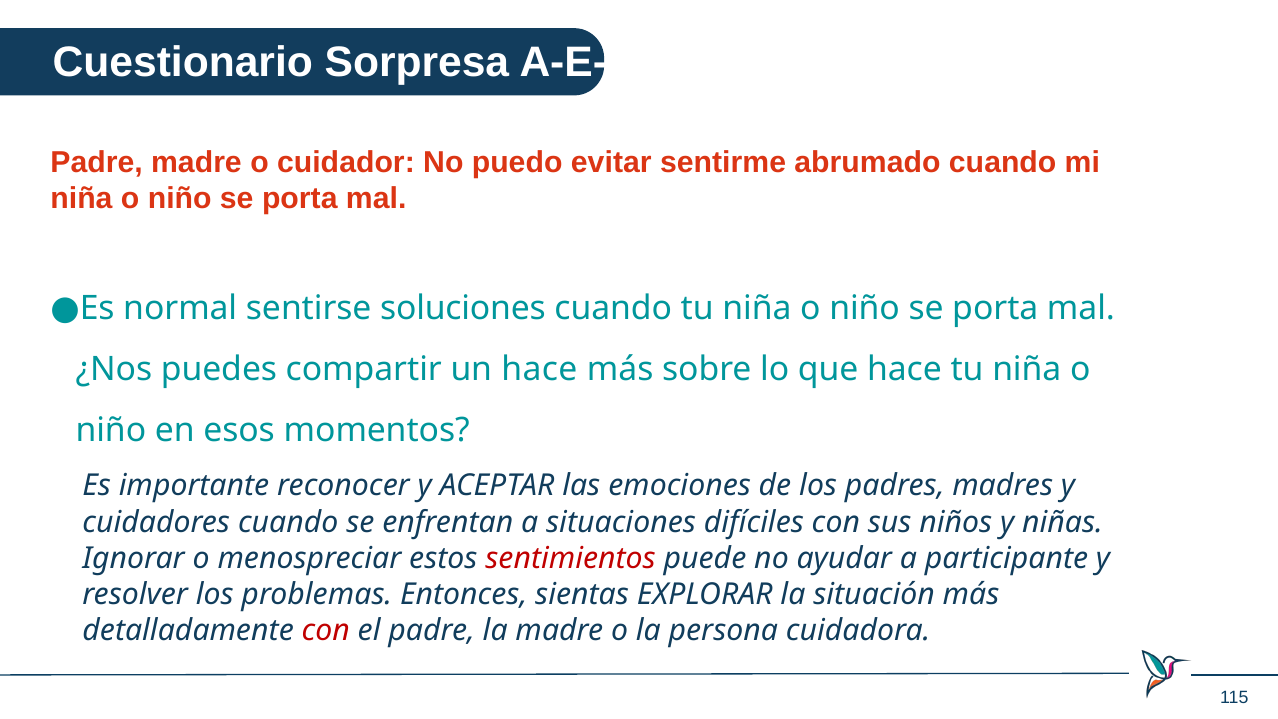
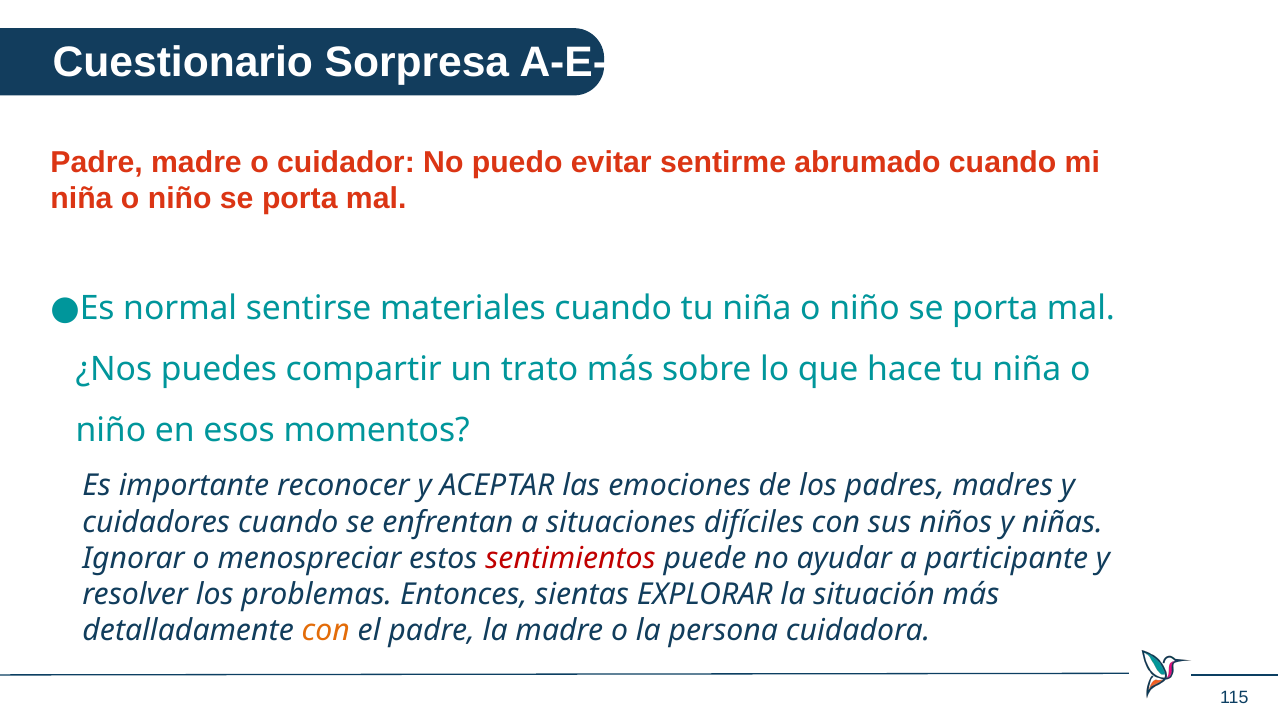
soluciones: soluciones -> materiales (463, 309)
un hace: hace -> trato (540, 369)
con colour: red -> orange (326, 631)
